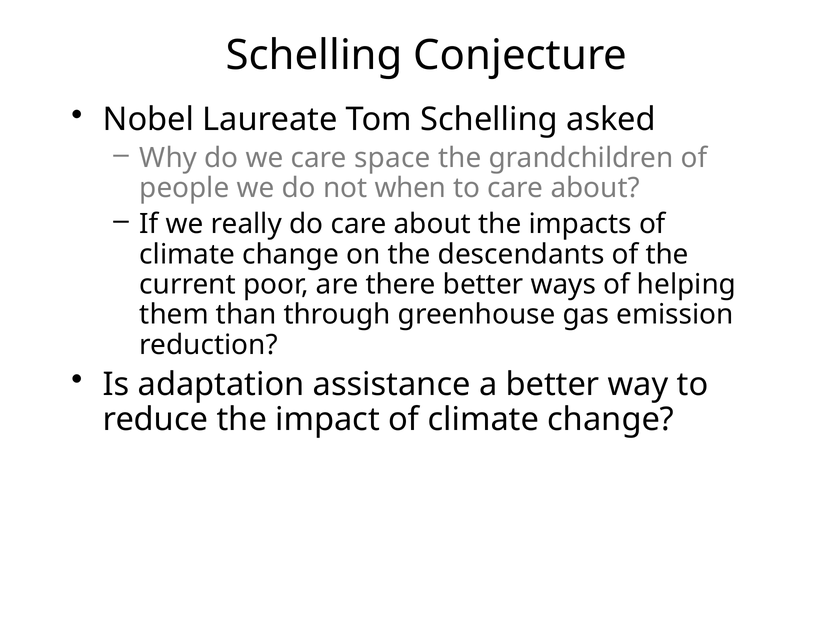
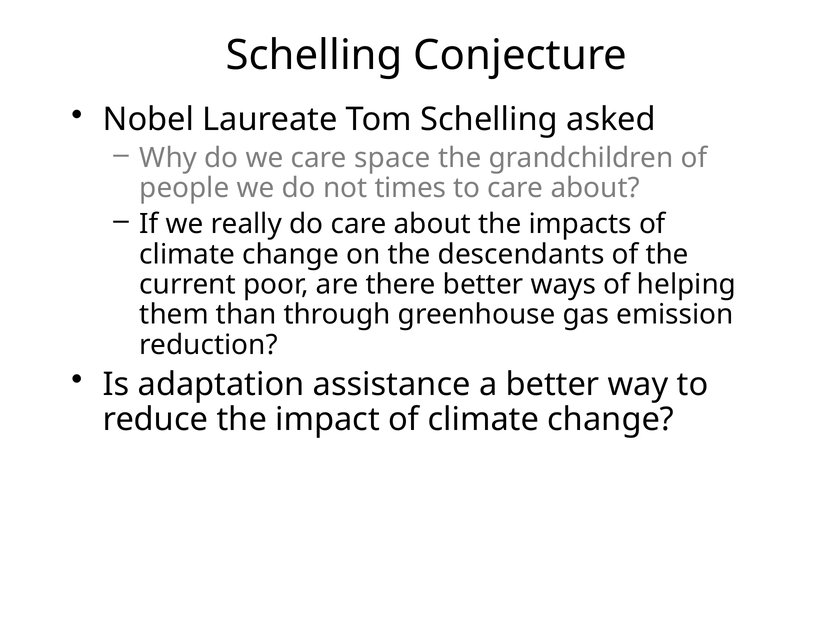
when: when -> times (410, 188)
